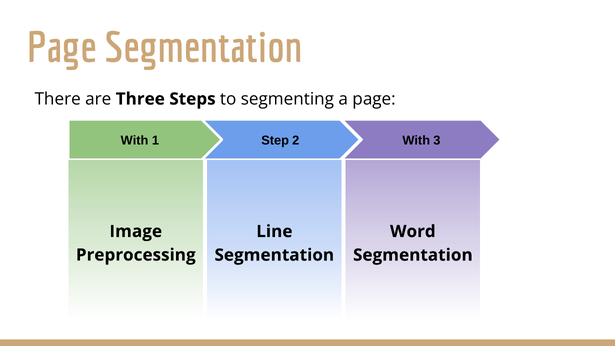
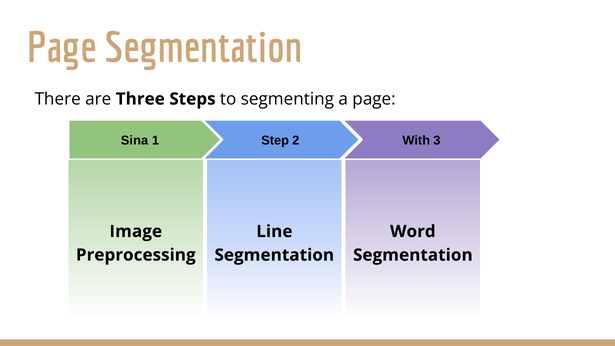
With: With -> Sina (134, 140)
